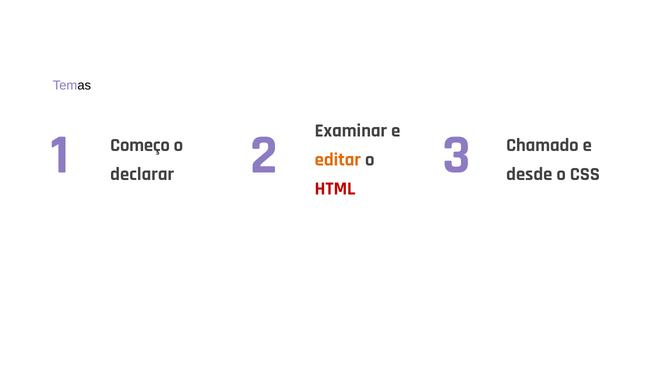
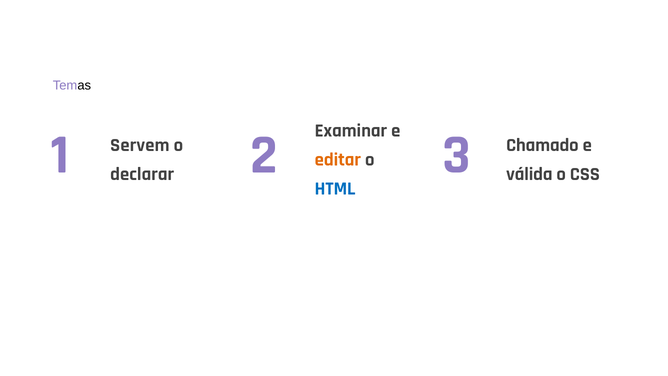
Começo: Começo -> Servem (140, 145)
desde: desde -> válida (529, 174)
HTML colour: red -> blue (335, 188)
